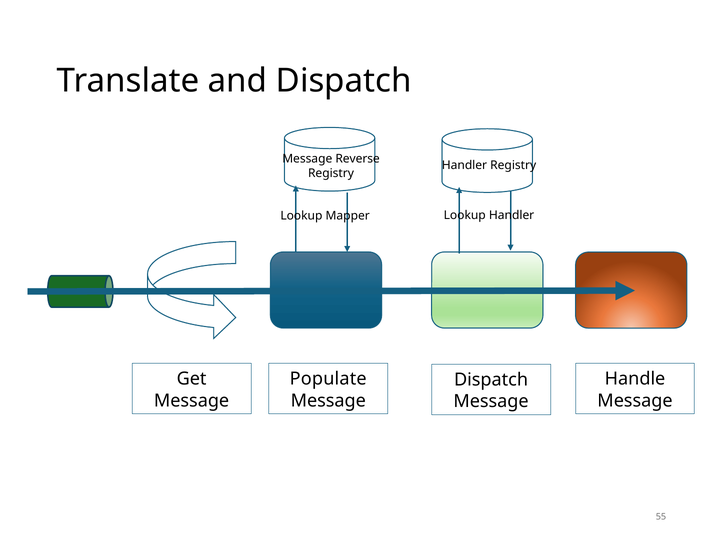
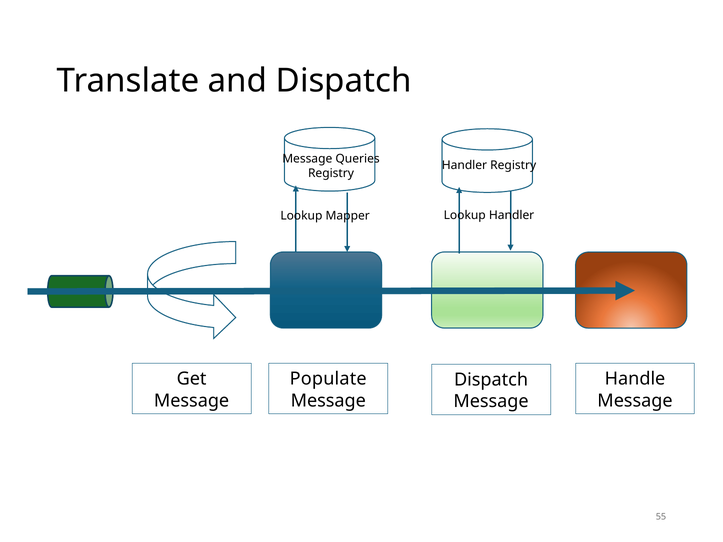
Reverse: Reverse -> Queries (358, 159)
